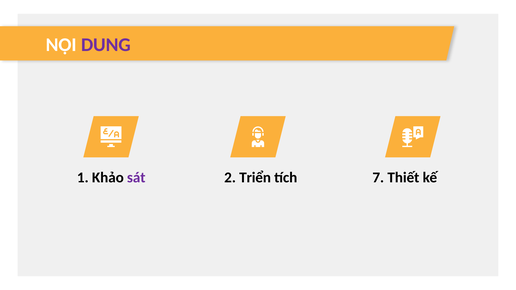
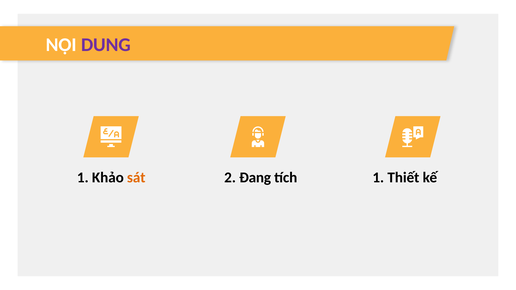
sát colour: purple -> orange (136, 178)
Triển: Triển -> Đang (255, 178)
tích 7: 7 -> 1 (378, 178)
